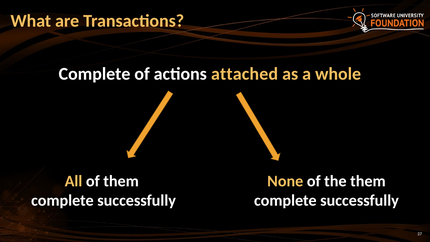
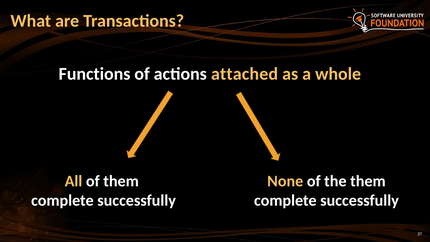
Complete: Complete -> Functions (95, 74)
